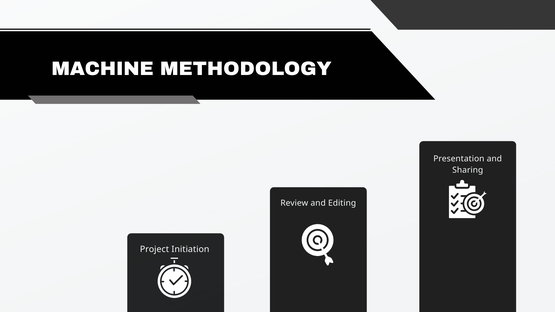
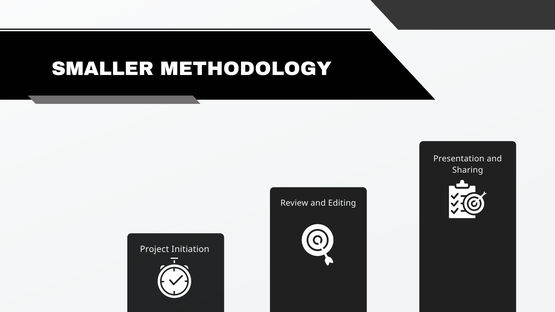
MACHINE: MACHINE -> SMALLER (103, 69)
